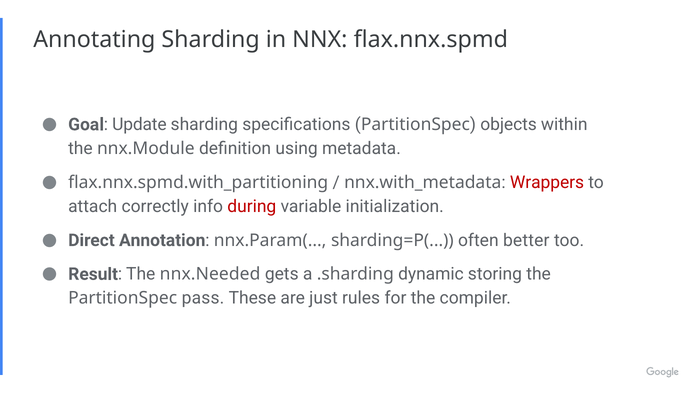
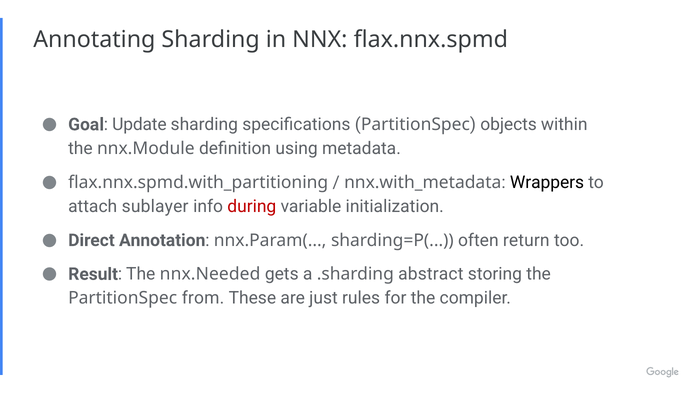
Wrappers colour: red -> black (547, 182)
correctly: correctly -> sublayer (155, 206)
better: better -> return (526, 240)
dynamic: dynamic -> abstract (431, 274)
pass: pass -> from (203, 298)
